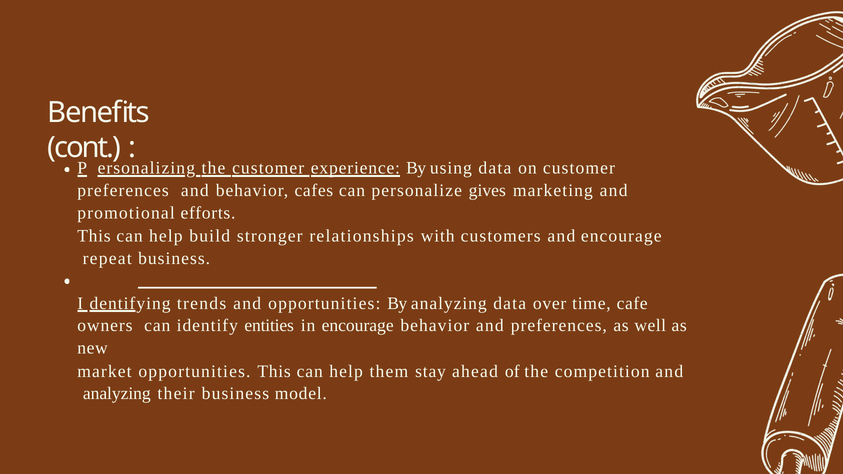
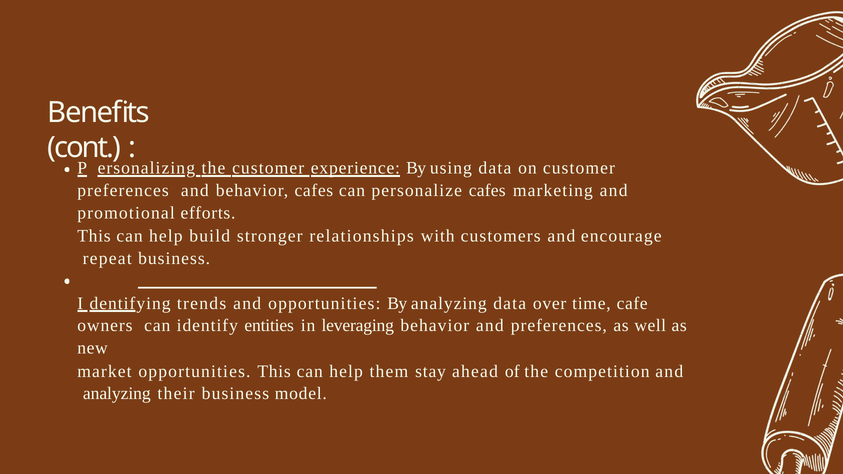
personalize gives: gives -> cafes (487, 191)
in encourage: encourage -> leveraging (358, 326)
